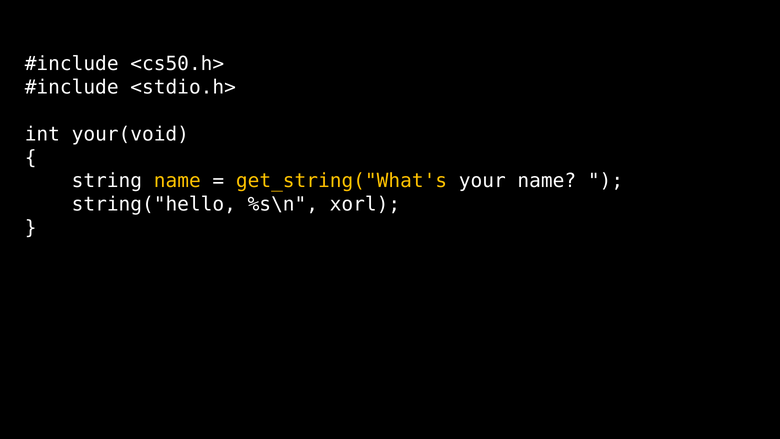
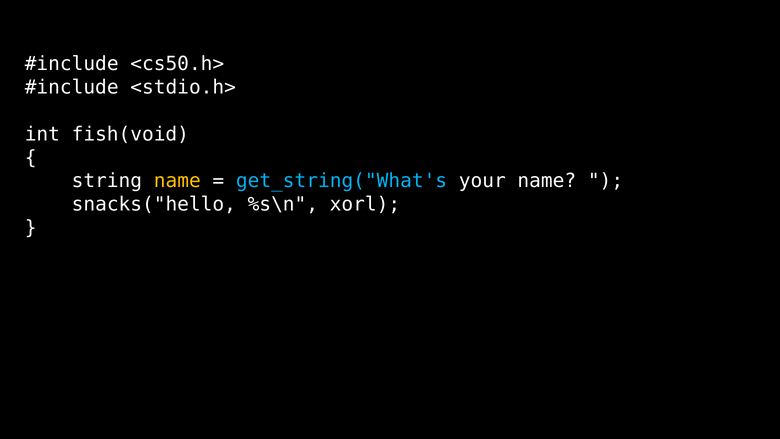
your(void: your(void -> fish(void (130, 134)
get_string("What's colour: yellow -> light blue (342, 181)
string("hello: string("hello -> snacks("hello (154, 204)
